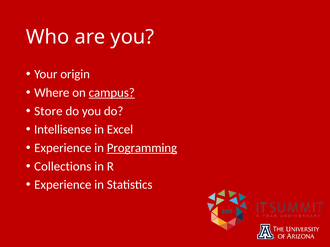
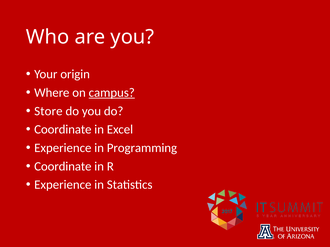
Intellisense: Intellisense -> Coordinate (63, 130)
Programming underline: present -> none (142, 148)
Collections: Collections -> Coordinate (63, 167)
